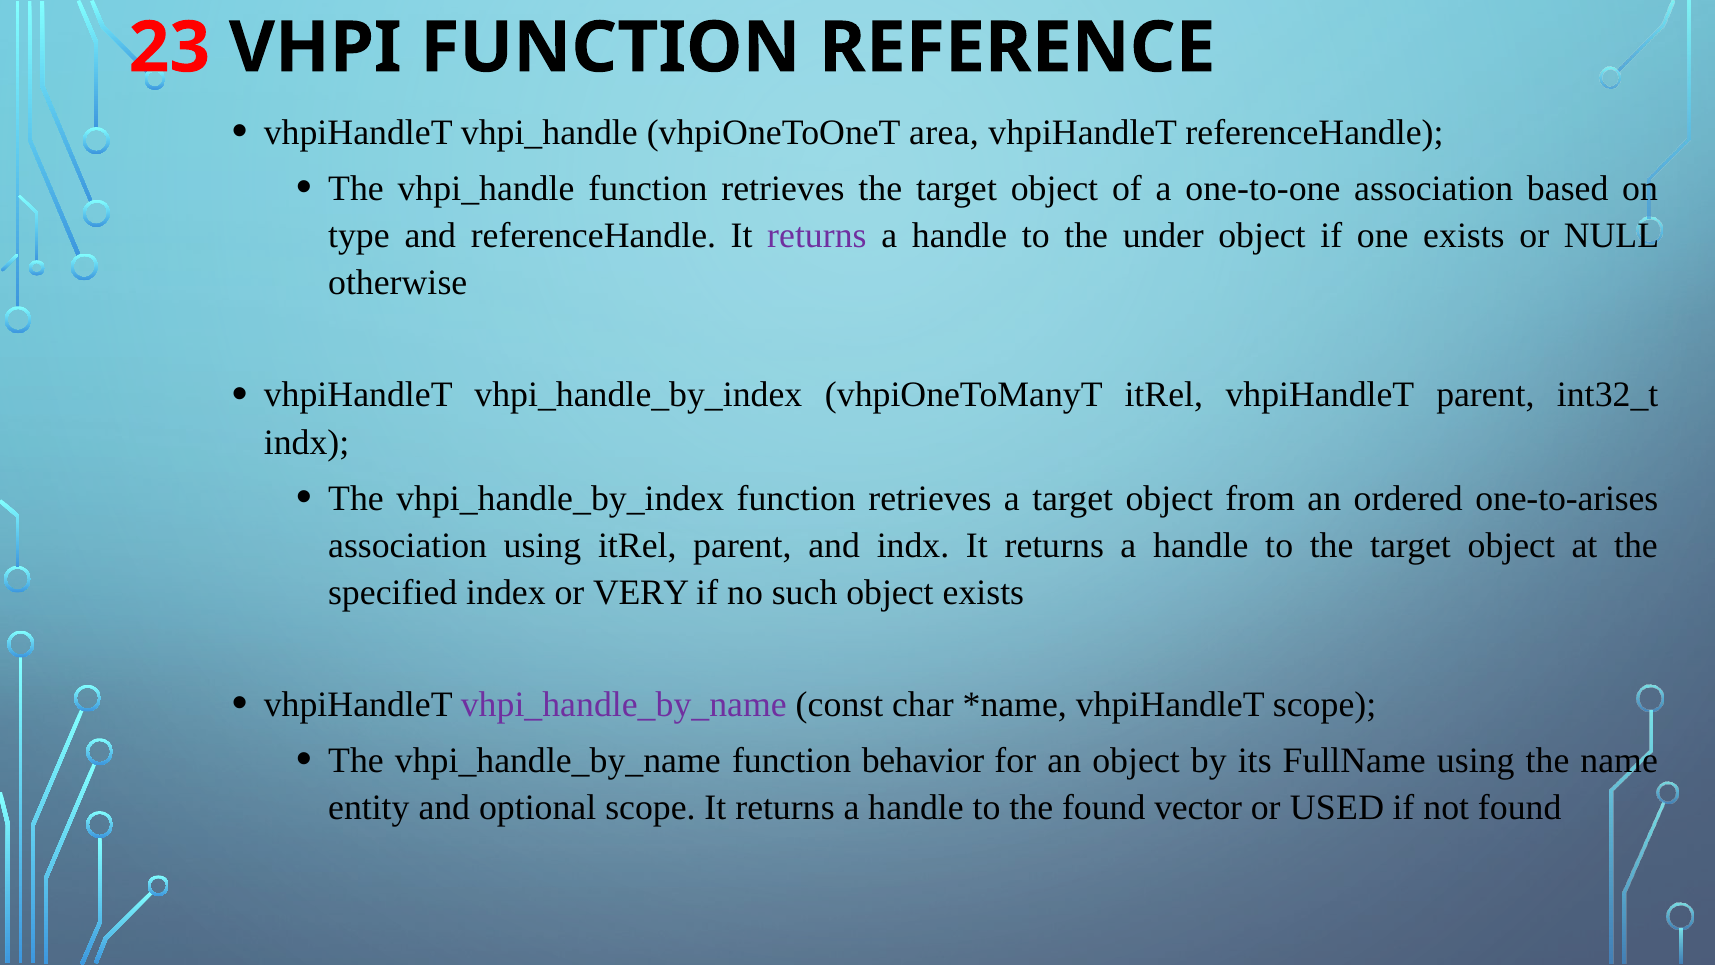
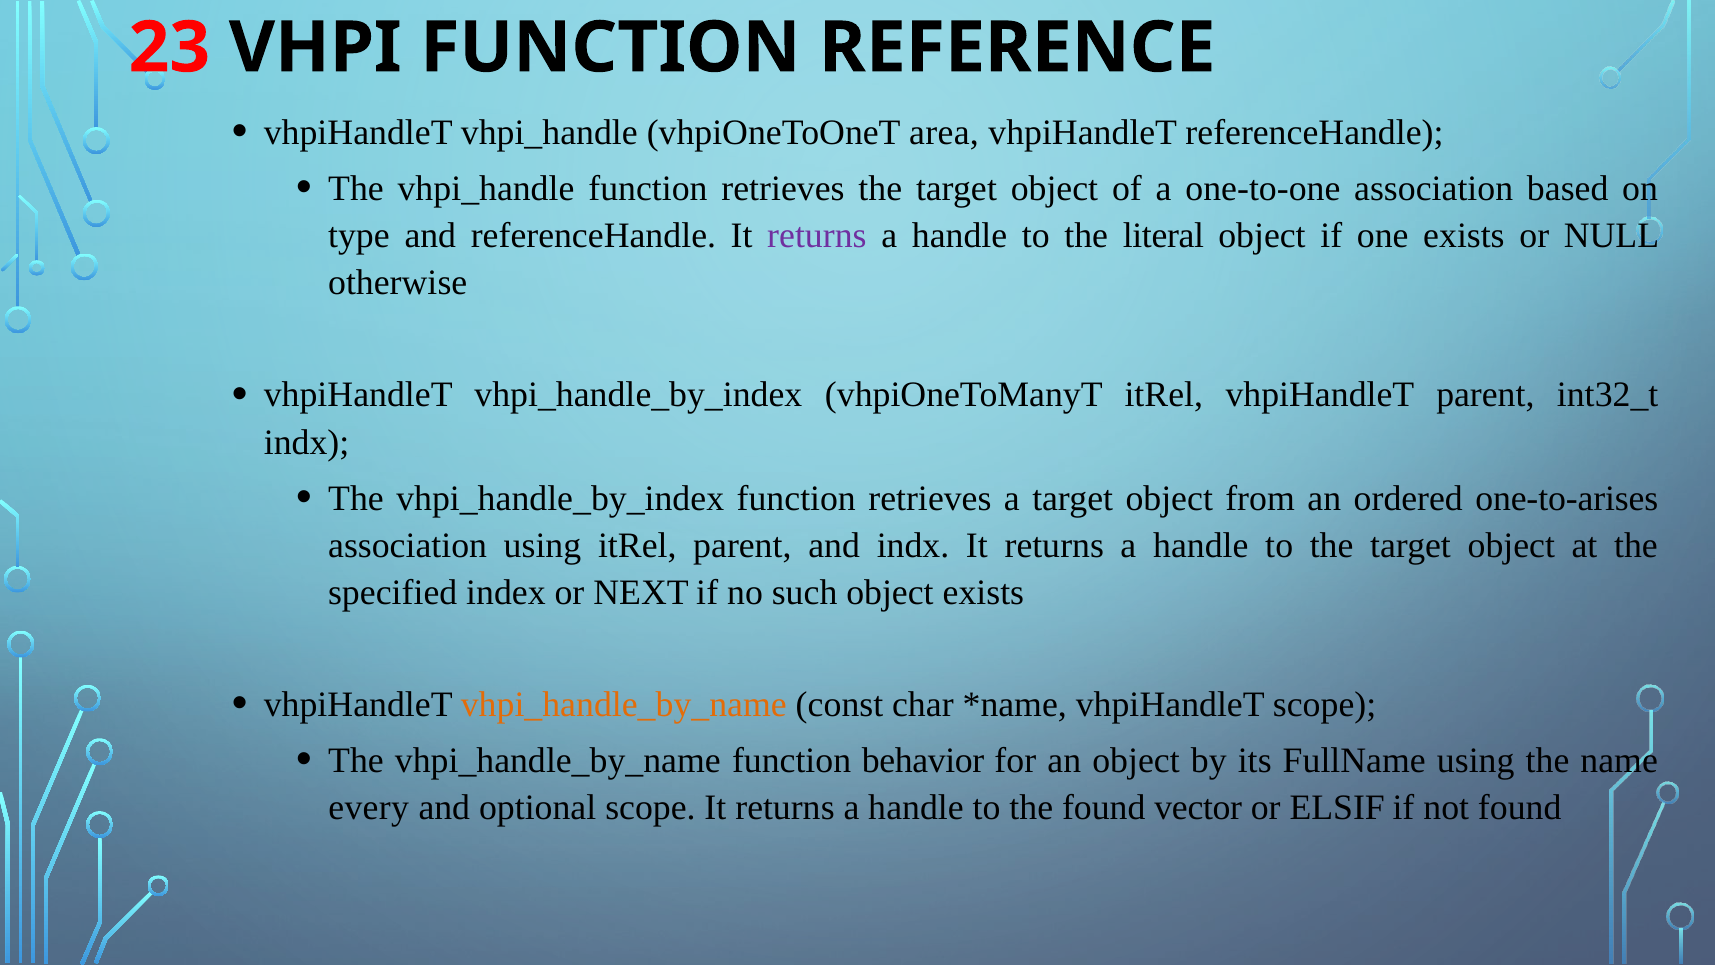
under: under -> literal (1163, 236)
VERY: VERY -> NEXT (641, 592)
vhpi_handle_by_name colour: purple -> orange (624, 705)
entity: entity -> every (369, 808)
USED: USED -> ELSIF (1337, 808)
